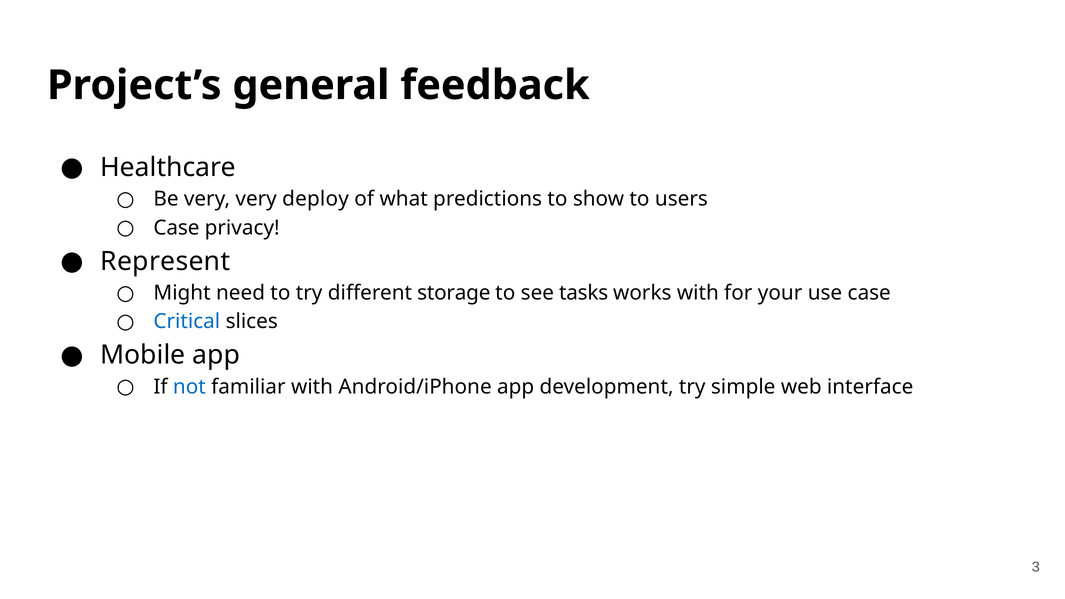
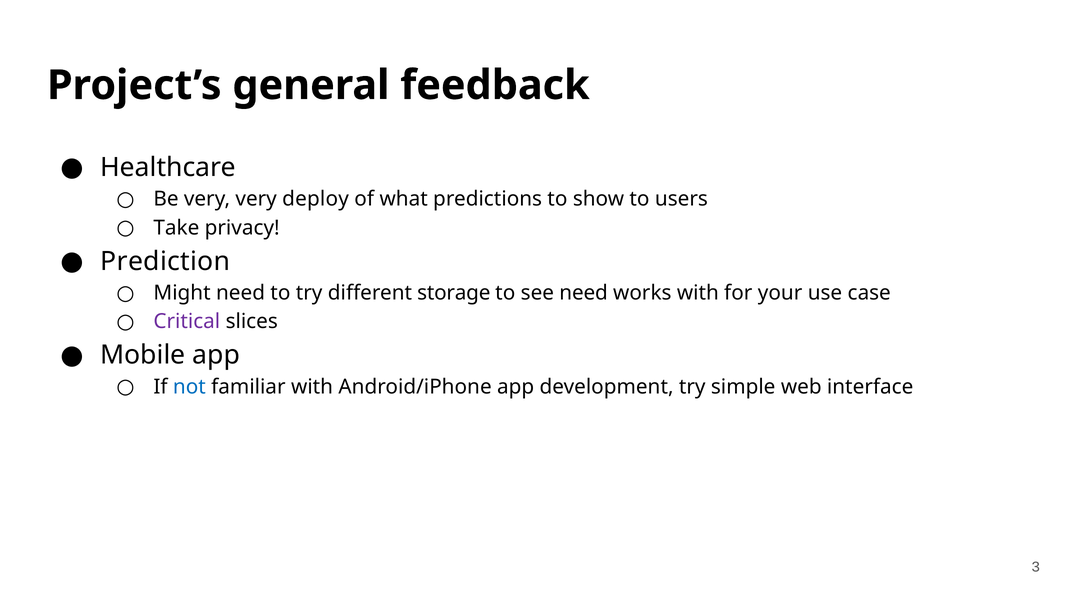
Case: Case -> Take (176, 228)
Represent: Represent -> Prediction (165, 261)
see tasks: tasks -> need (584, 293)
Critical colour: blue -> purple (187, 322)
